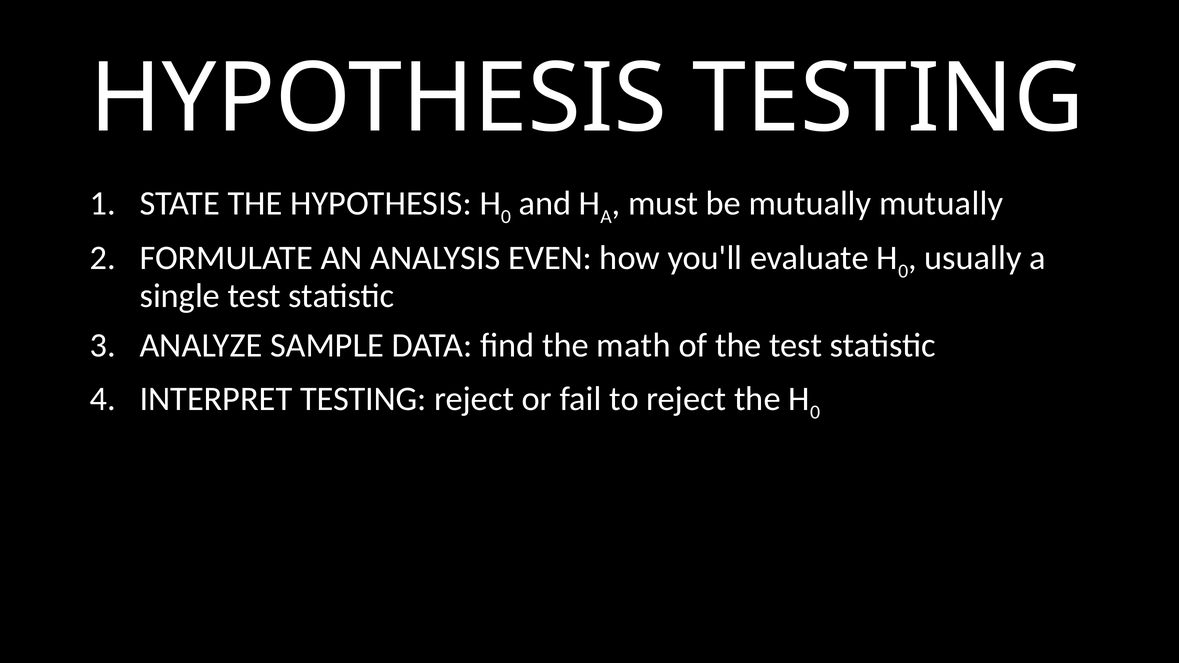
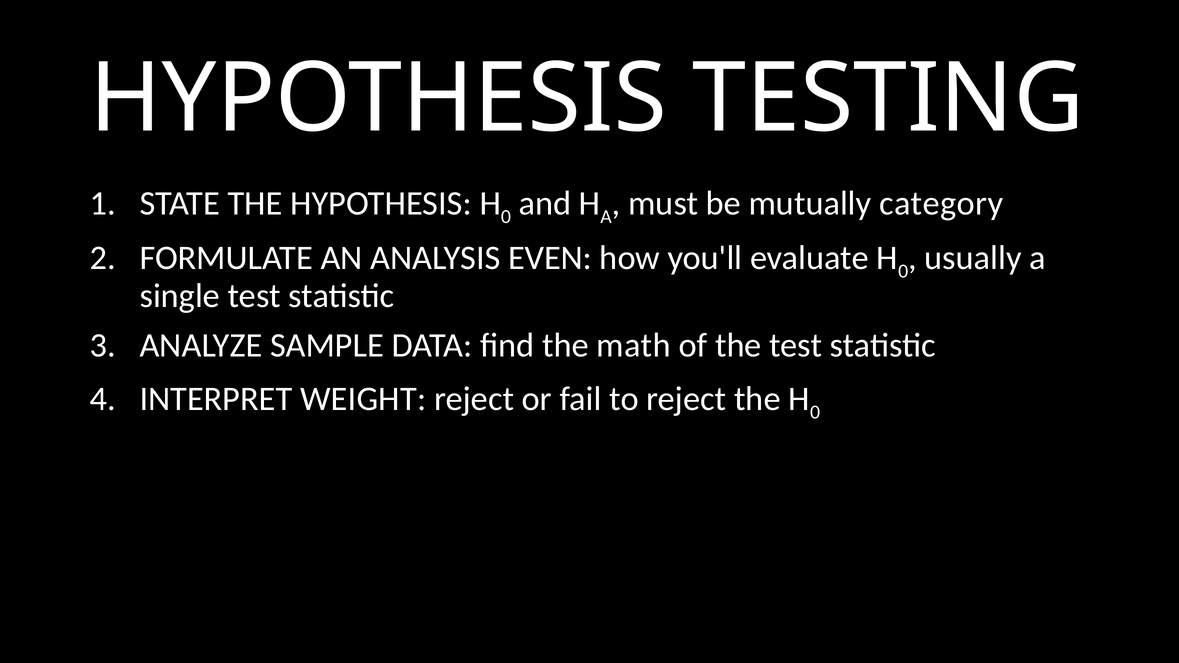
mutually mutually: mutually -> category (941, 203)
INTERPRET TESTING: TESTING -> WEIGHT (363, 399)
